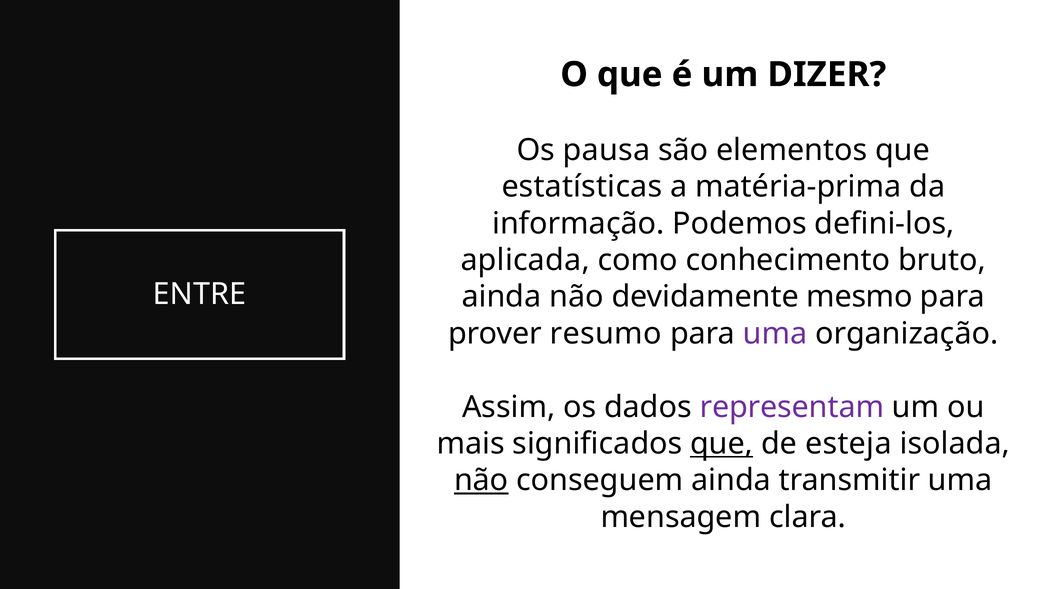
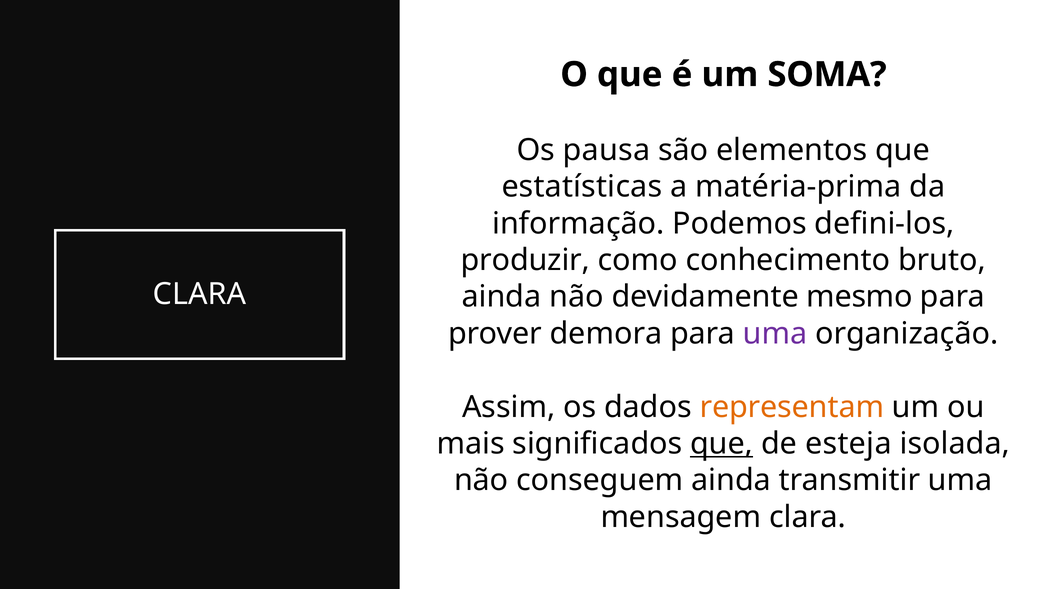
DIZER: DIZER -> SOMA (827, 75)
aplicada: aplicada -> produzir (525, 260)
ENTRE: ENTRE -> CLARA (200, 294)
resumo: resumo -> demora (606, 334)
representam colour: purple -> orange (792, 407)
não underline: present -> none (481, 480)
